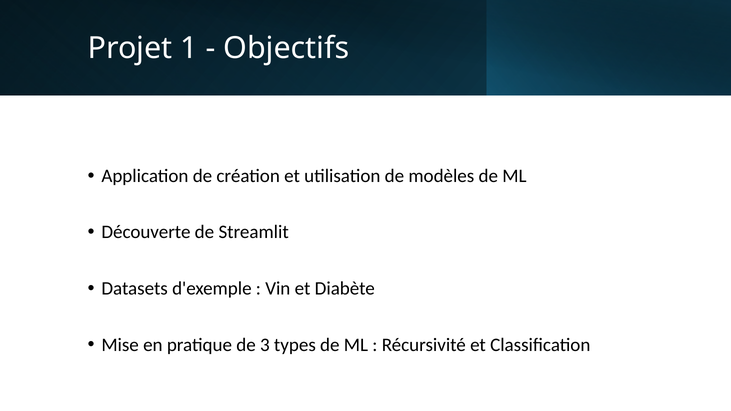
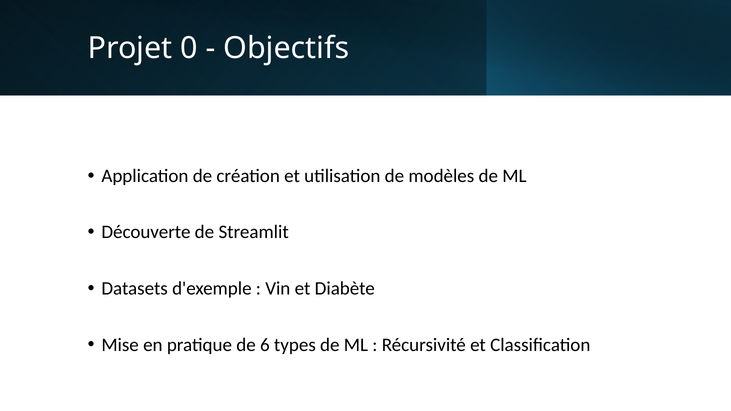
1: 1 -> 0 (189, 48)
3: 3 -> 6 (265, 345)
